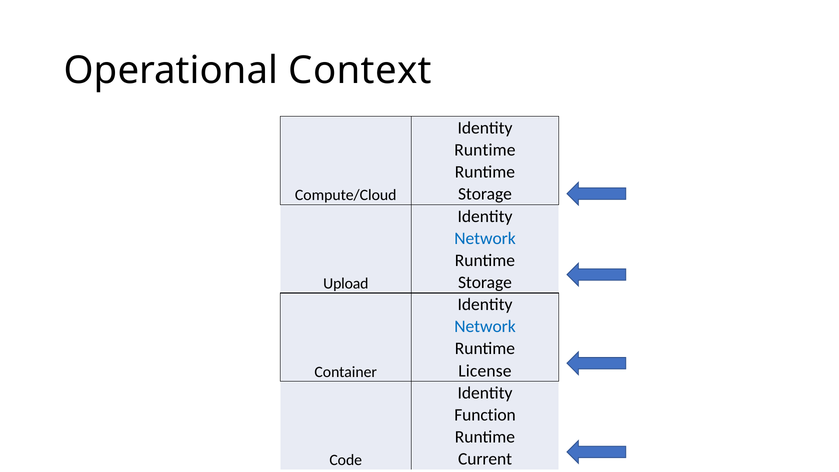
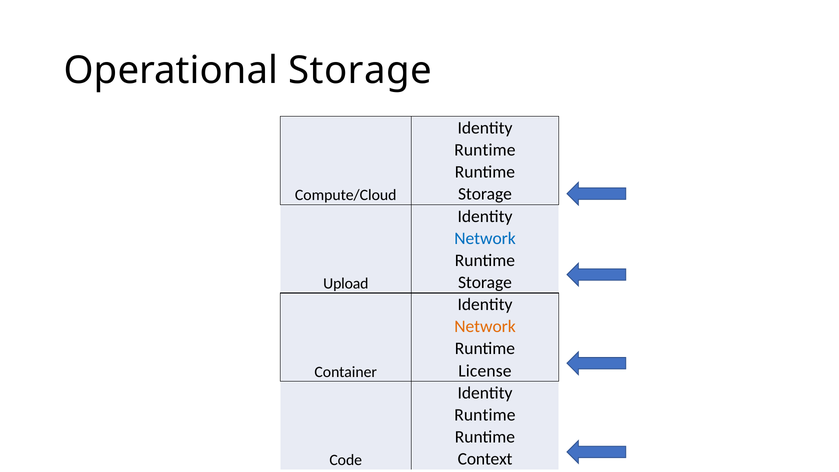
Operational Context: Context -> Storage (360, 70)
Network colour: blue -> orange (485, 327)
Function: Function -> Runtime (485, 415)
Current: Current -> Context (485, 459)
